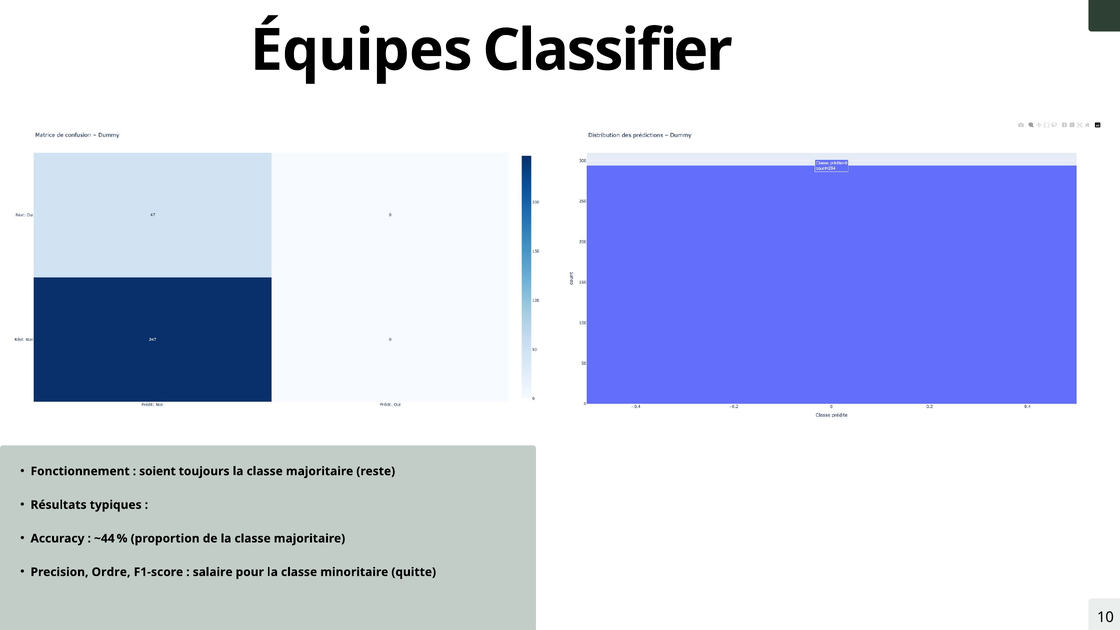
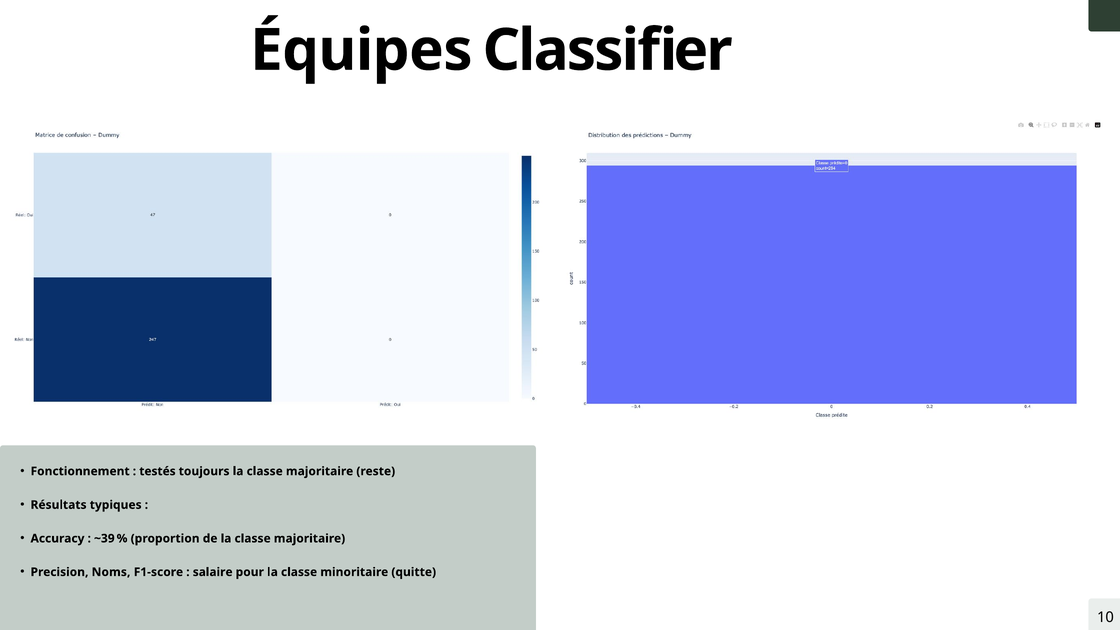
soient: soient -> testés (157, 471)
~44: ~44 -> ~39 (104, 538)
Ordre: Ordre -> Noms (111, 572)
